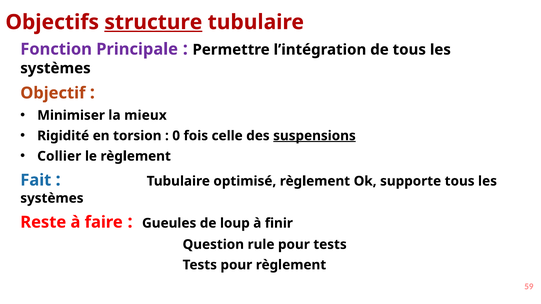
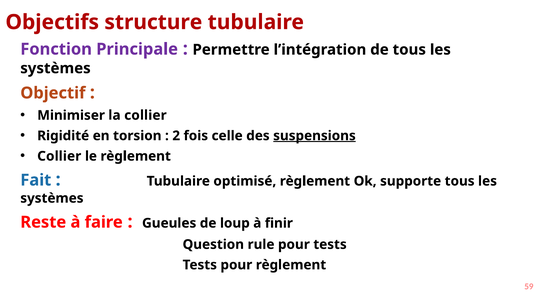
structure underline: present -> none (153, 22)
la mieux: mieux -> collier (145, 115)
0: 0 -> 2 (176, 136)
